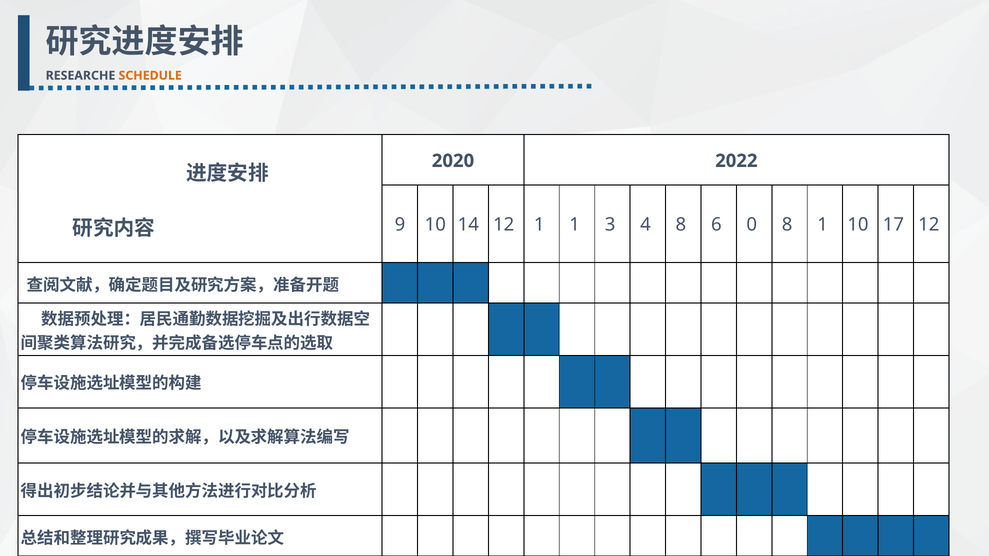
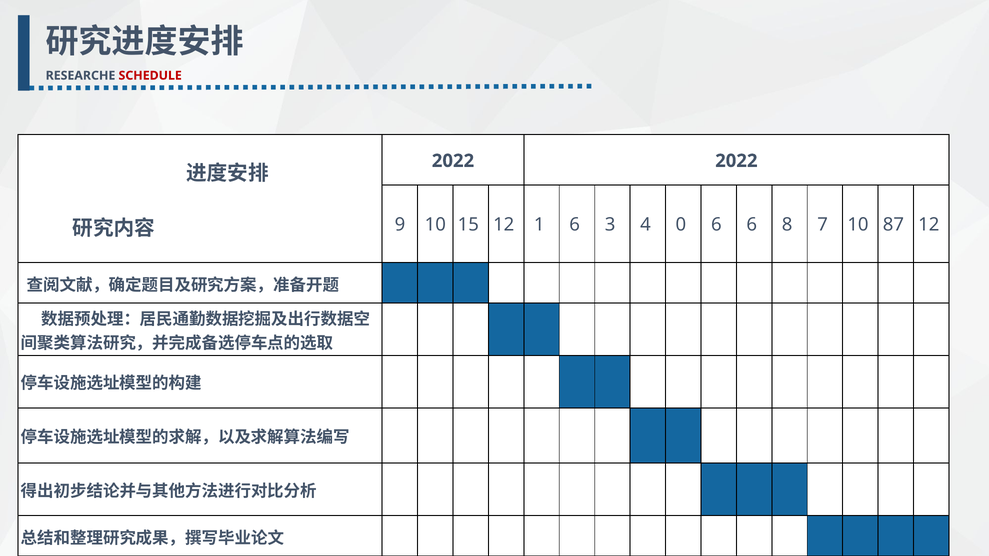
SCHEDULE colour: orange -> red (150, 76)
2020: 2020 -> 2022 (453, 161)
14: 14 -> 15 (468, 225)
1 1: 1 -> 6 (575, 225)
4 8: 8 -> 0 (681, 225)
6 0: 0 -> 6 (752, 225)
8 1: 1 -> 7 (823, 225)
17: 17 -> 87 (893, 225)
